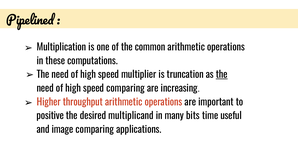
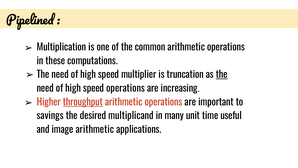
speed comparing: comparing -> operations (126, 88)
throughput underline: none -> present (83, 102)
positive: positive -> savings (50, 116)
bits: bits -> unit (193, 116)
image comparing: comparing -> arithmetic (95, 129)
